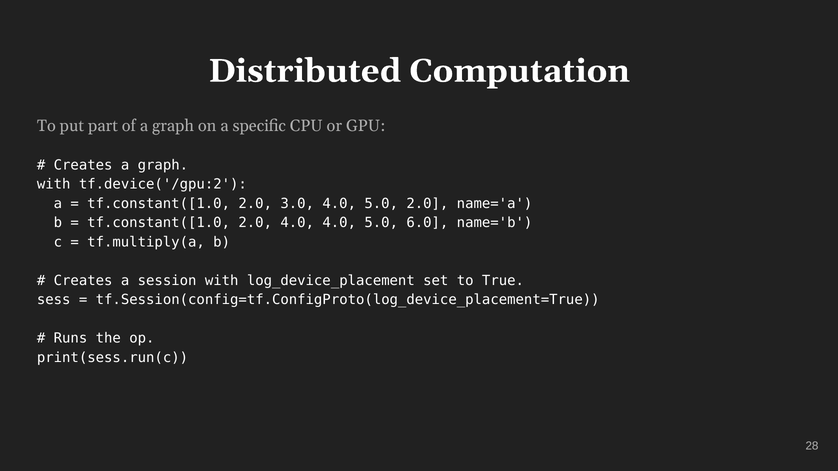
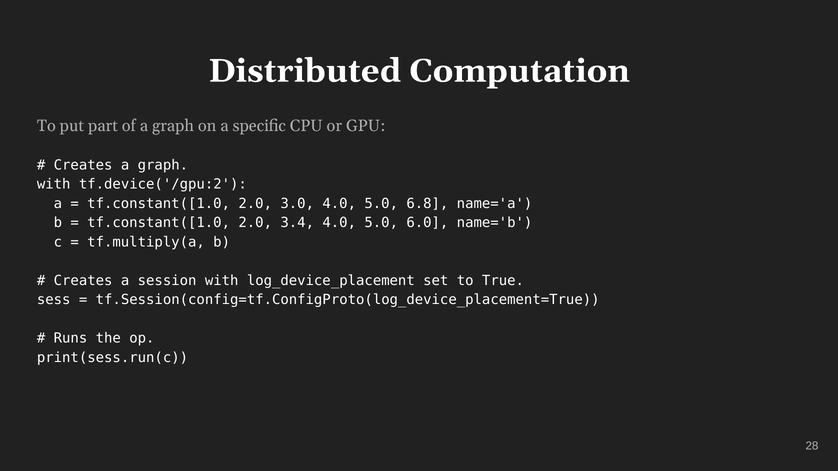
5.0 2.0: 2.0 -> 6.8 (427, 204)
2.0 4.0: 4.0 -> 3.4 (297, 223)
